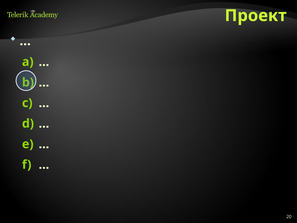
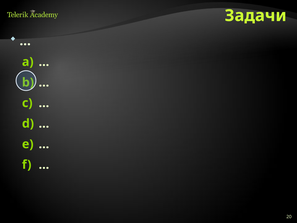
Проект: Проект -> Задачи (256, 16)
